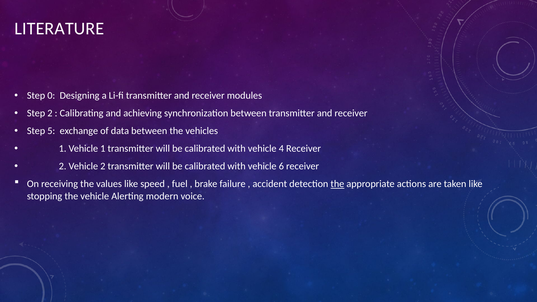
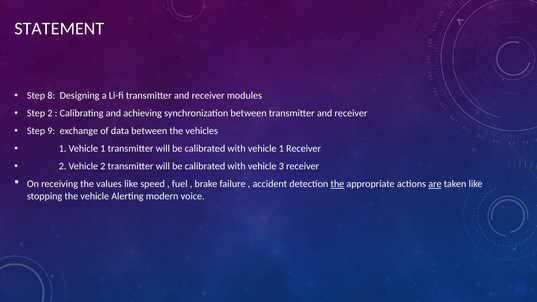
LITERATURE: LITERATURE -> STATEMENT (59, 29)
0: 0 -> 8 (51, 96)
5: 5 -> 9 (51, 131)
with vehicle 4: 4 -> 1 (281, 149)
6: 6 -> 3 (281, 166)
are underline: none -> present (435, 184)
